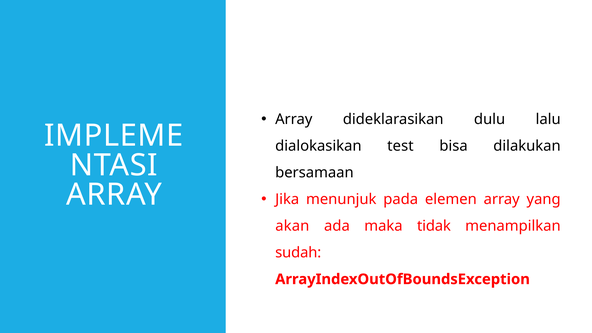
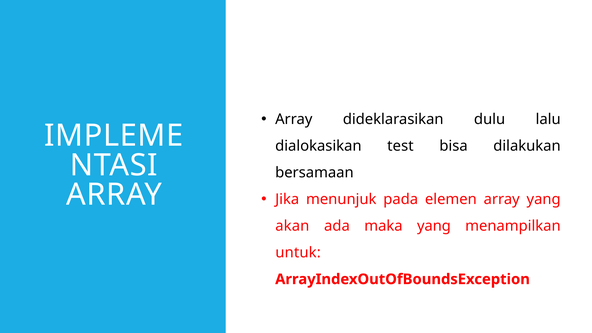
maka tidak: tidak -> yang (434, 226)
sudah: sudah -> untuk (298, 253)
